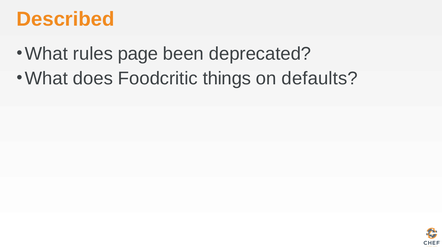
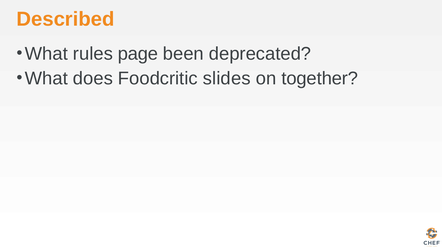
things: things -> slides (227, 79)
defaults: defaults -> together (320, 79)
